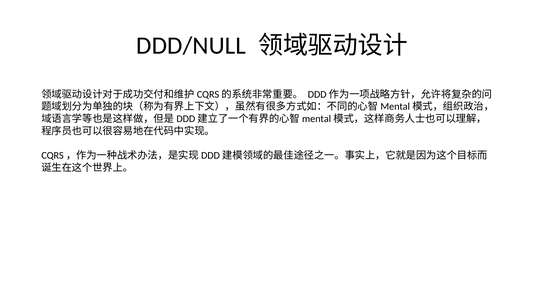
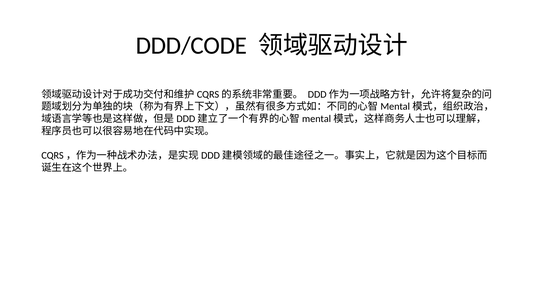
DDD/NULL: DDD/NULL -> DDD/CODE (191, 46)
